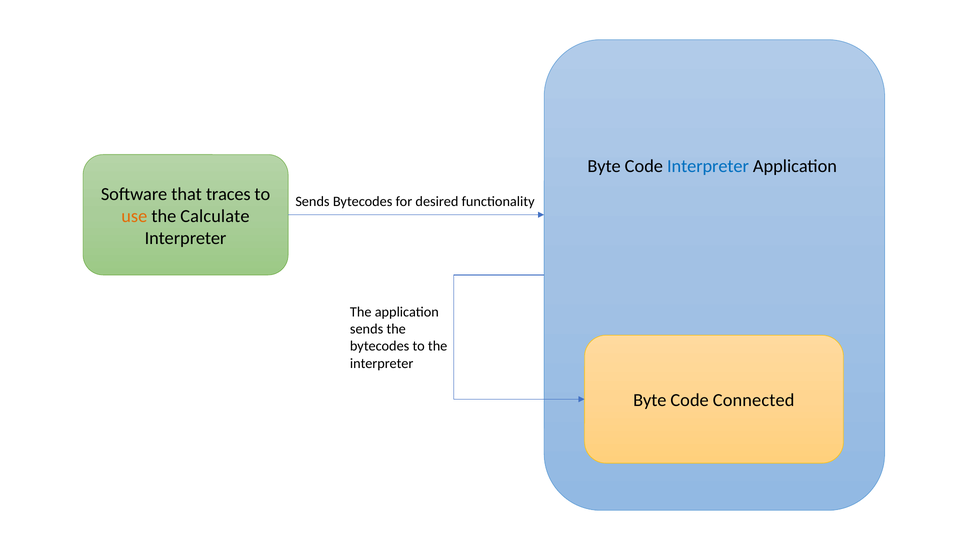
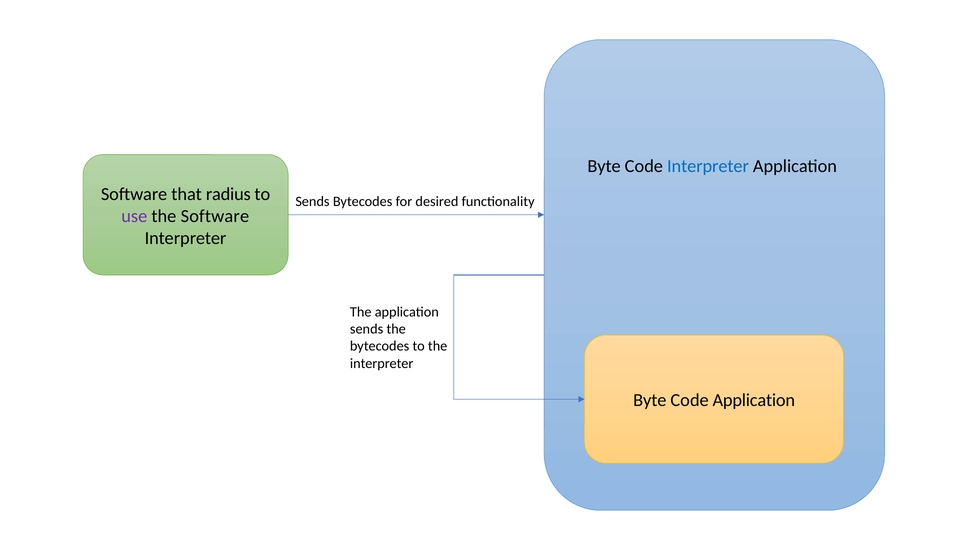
traces: traces -> radius (228, 194)
use colour: orange -> purple (134, 216)
the Calculate: Calculate -> Software (215, 216)
Code Connected: Connected -> Application (754, 401)
